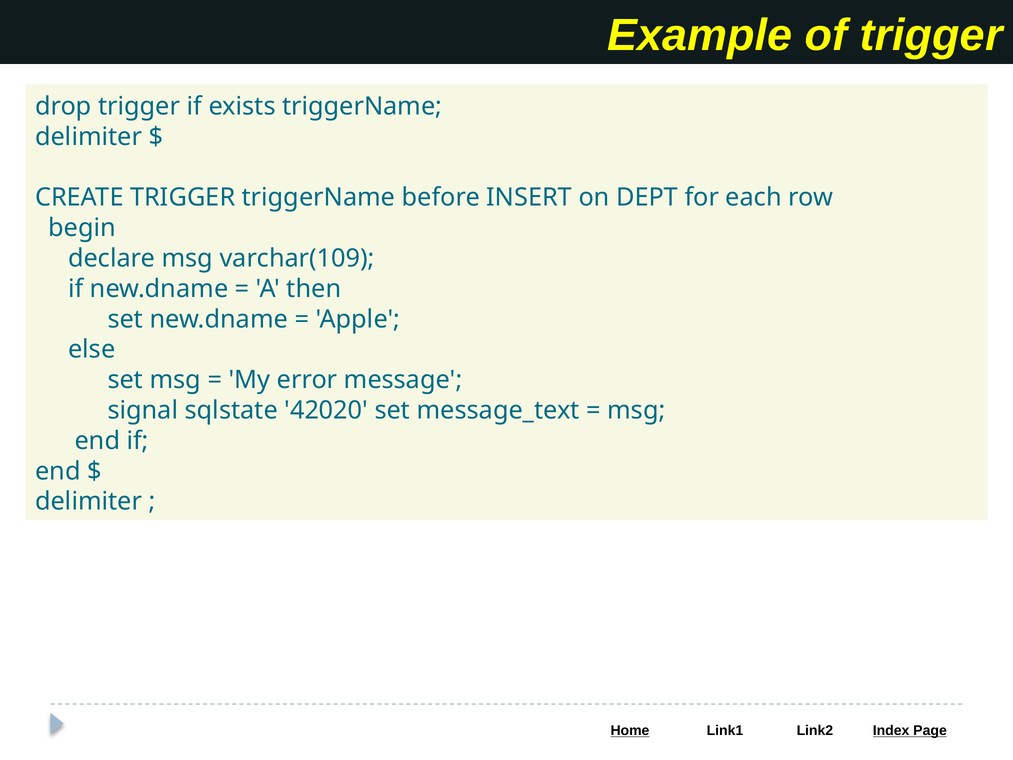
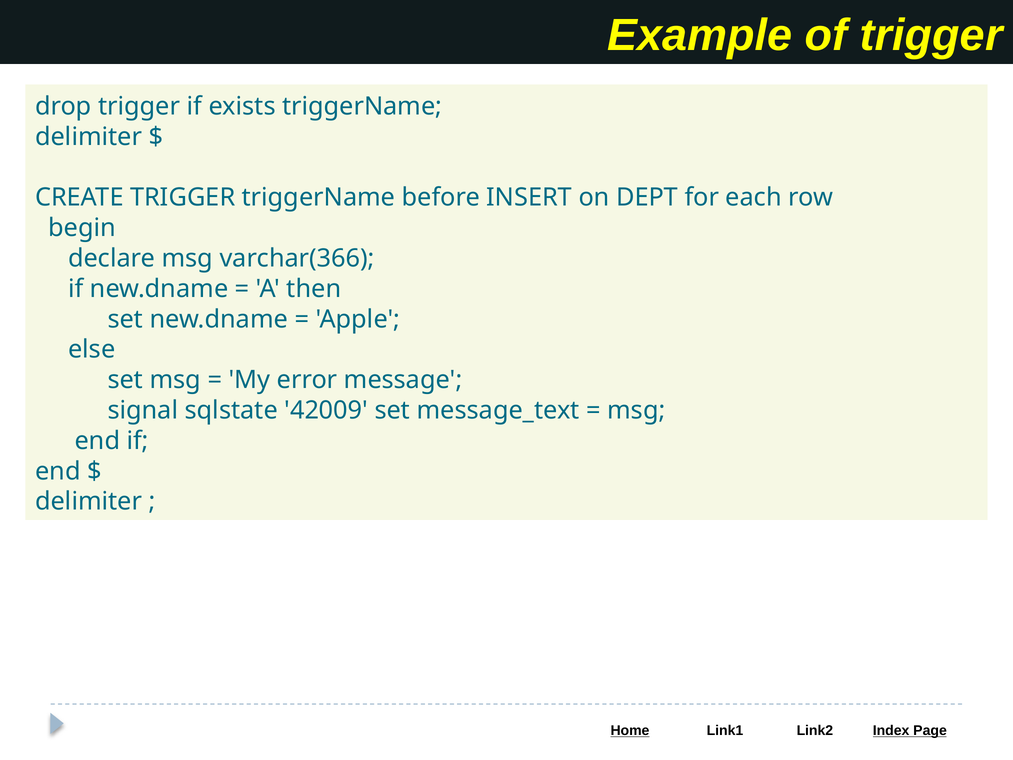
varchar(109: varchar(109 -> varchar(366 (297, 258)
42020: 42020 -> 42009 (326, 410)
